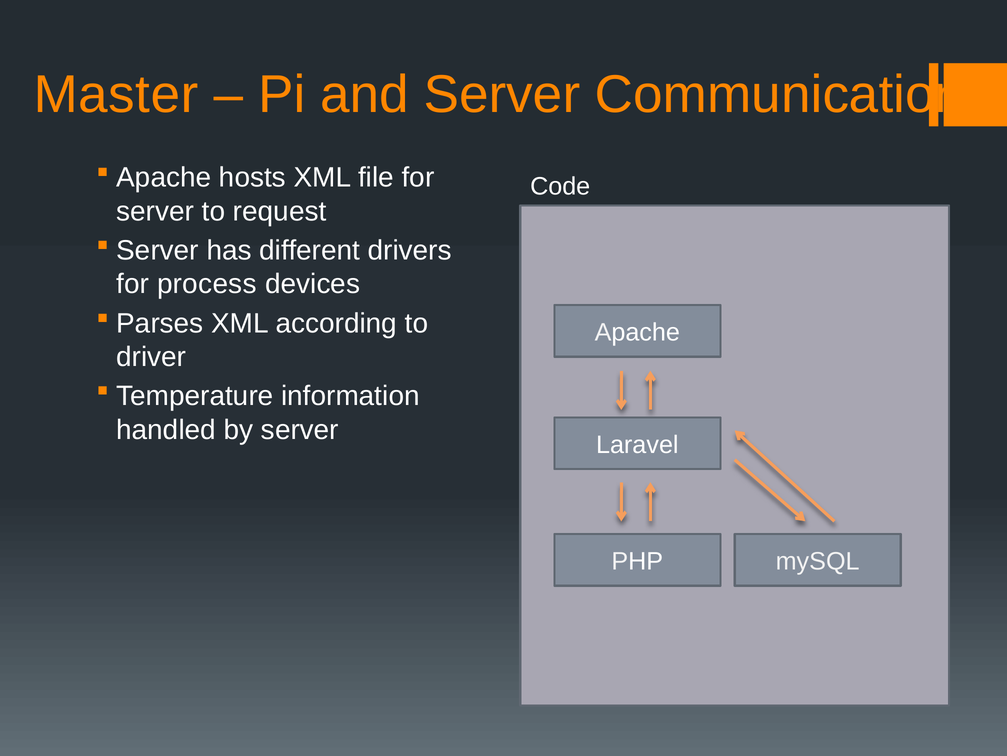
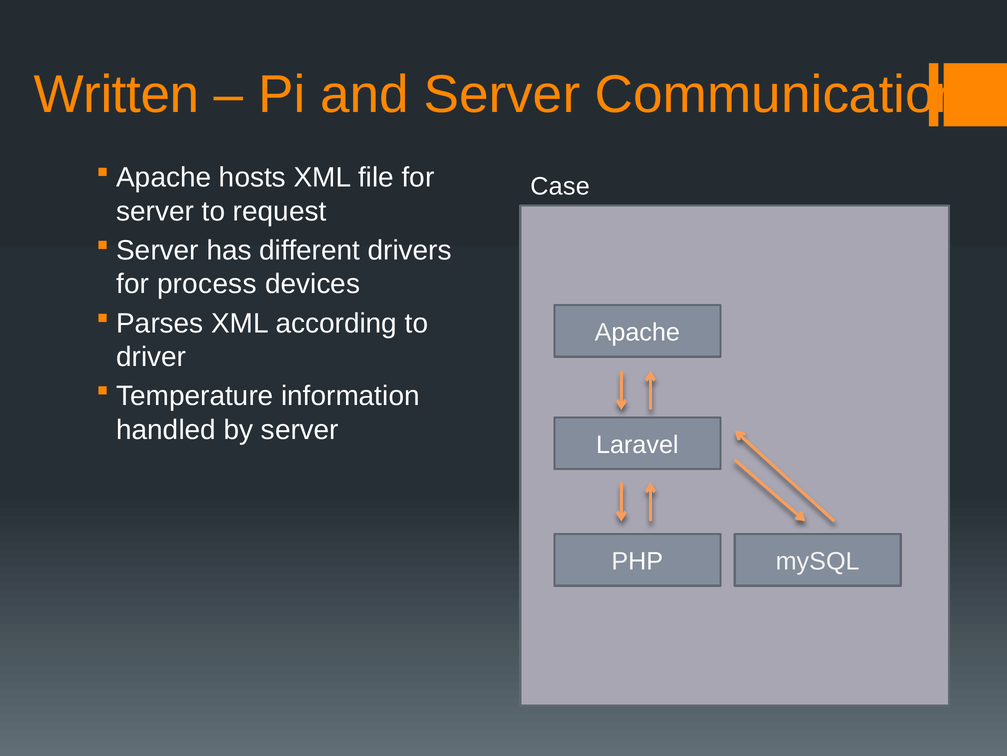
Master: Master -> Written (116, 95)
Code: Code -> Case (560, 186)
